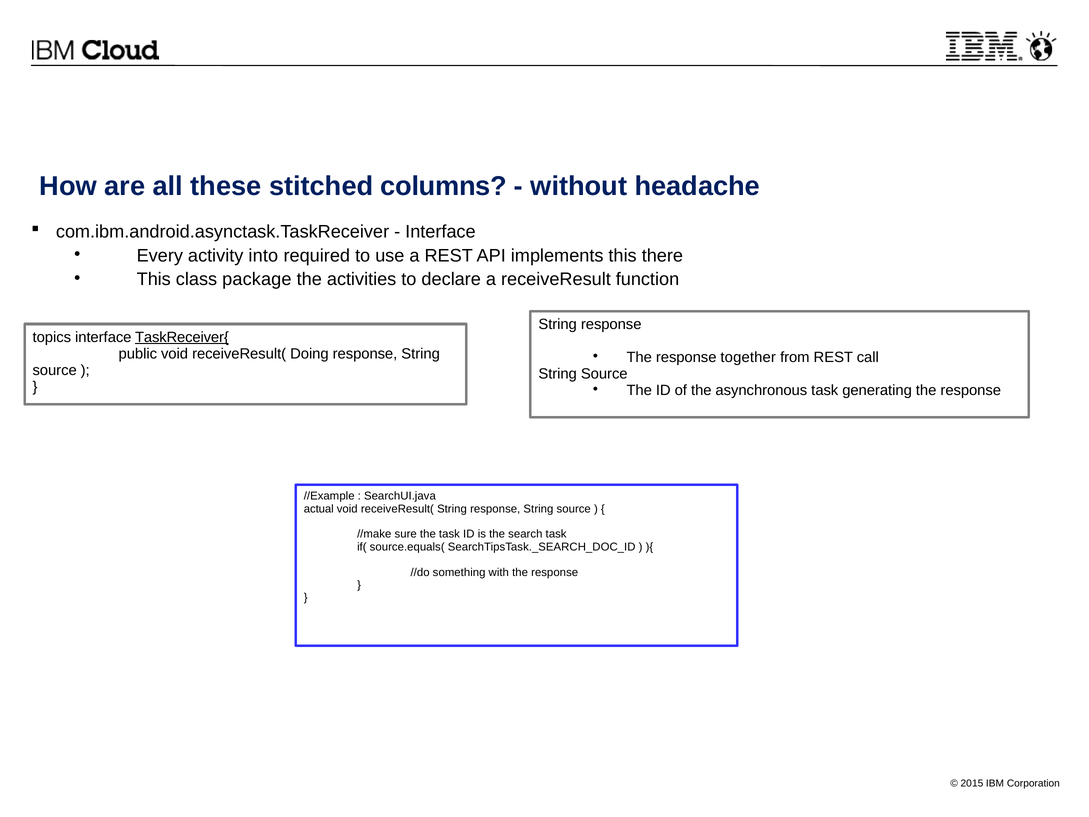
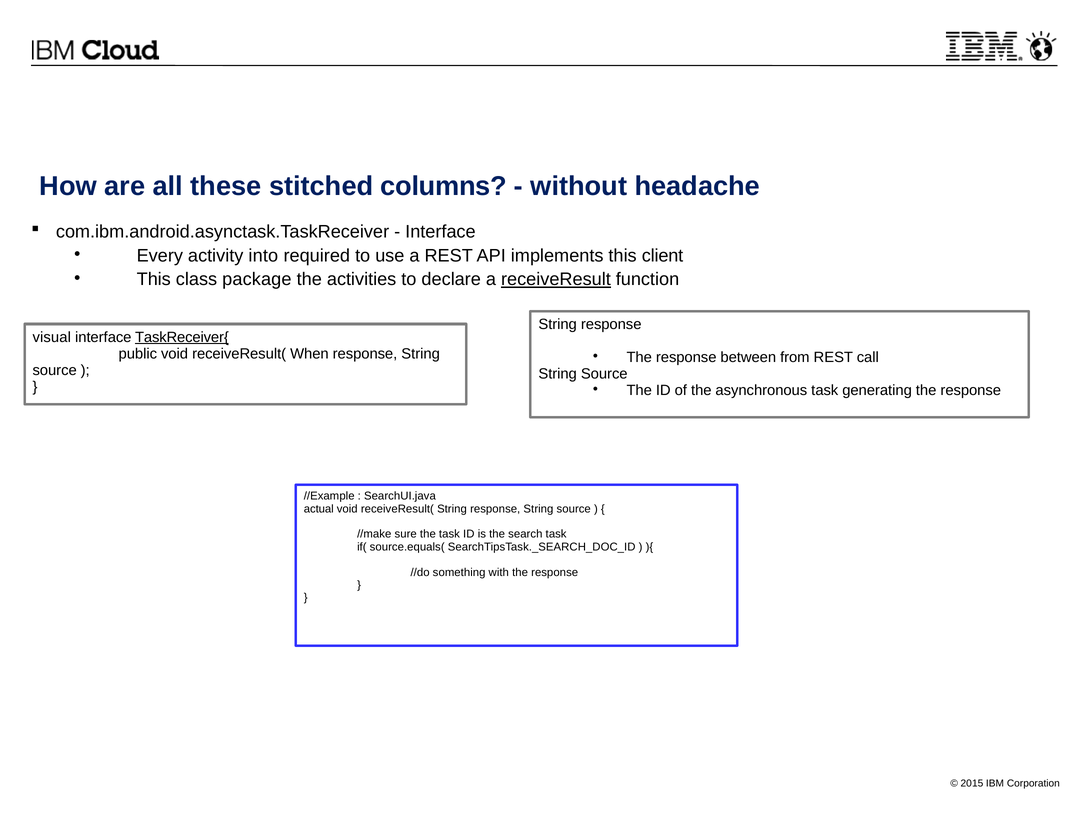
there: there -> client (663, 255)
receiveResult underline: none -> present (556, 279)
topics: topics -> visual (52, 337)
Doing: Doing -> When (309, 354)
together: together -> between (748, 357)
